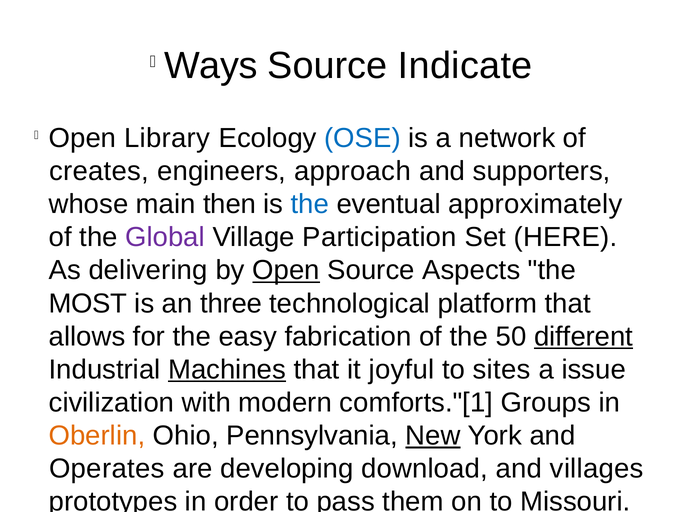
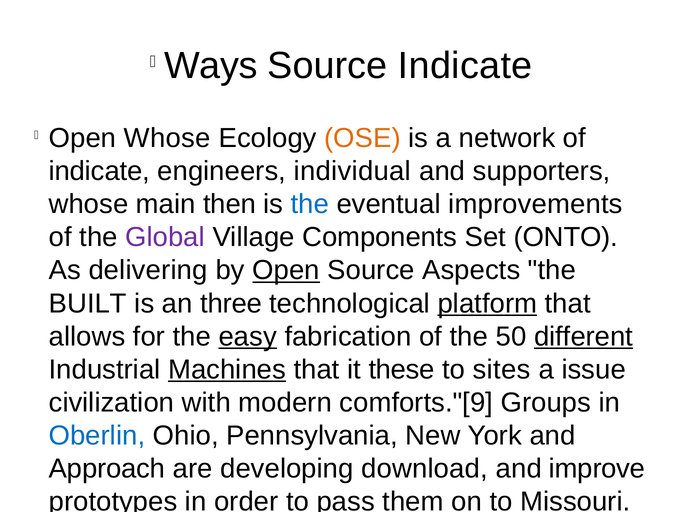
Open Library: Library -> Whose (167, 138)
OSE colour: blue -> orange (362, 138)
creates: creates -> indicate (99, 171)
approach: approach -> individual (352, 171)
approximately: approximately -> improvements (535, 204)
Participation: Participation -> Components (380, 237)
HERE: HERE -> ONTO (566, 237)
MOST: MOST -> BUILT (88, 304)
platform underline: none -> present (487, 304)
easy underline: none -> present (248, 337)
joyful: joyful -> these (402, 370)
comforts."[1: comforts."[1 -> comforts."[9 (416, 403)
Oberlin colour: orange -> blue (97, 436)
New underline: present -> none (433, 436)
Operates: Operates -> Approach (107, 469)
villages: villages -> improve (597, 469)
